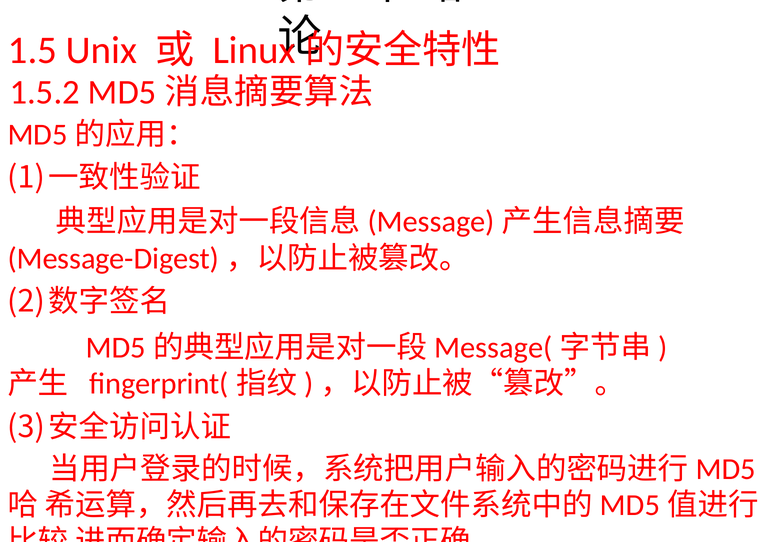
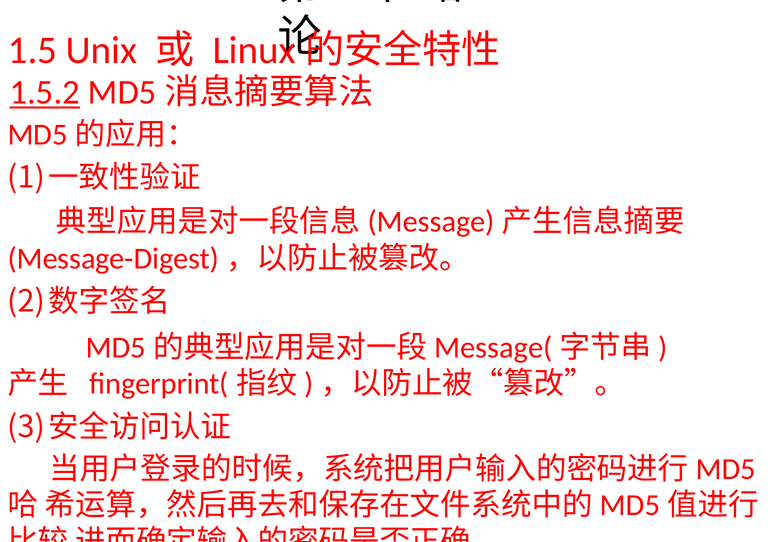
1.5.2 underline: none -> present (45, 92)
